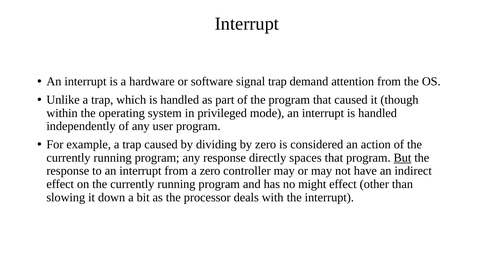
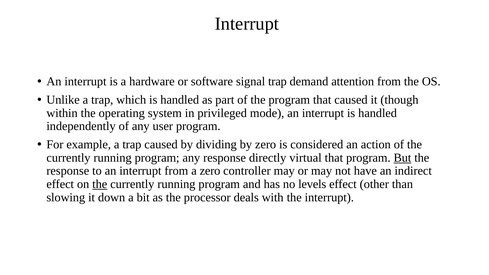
spaces: spaces -> virtual (306, 158)
the underline: none -> present (100, 184)
might: might -> levels (312, 184)
